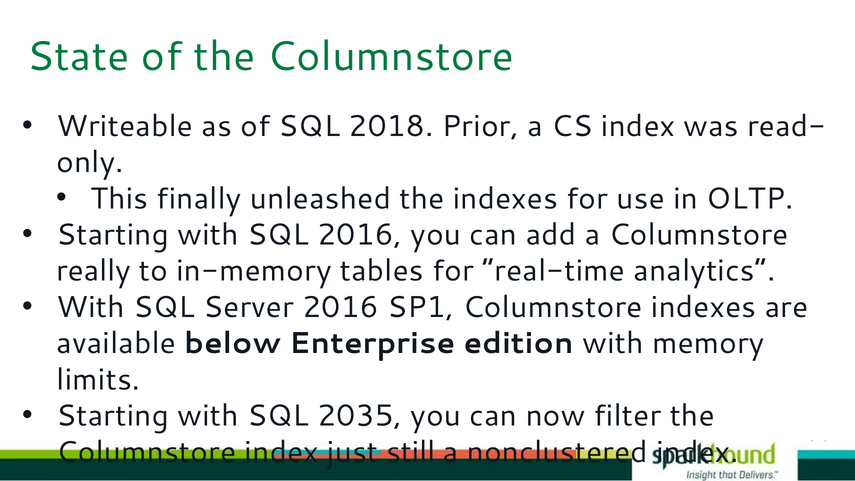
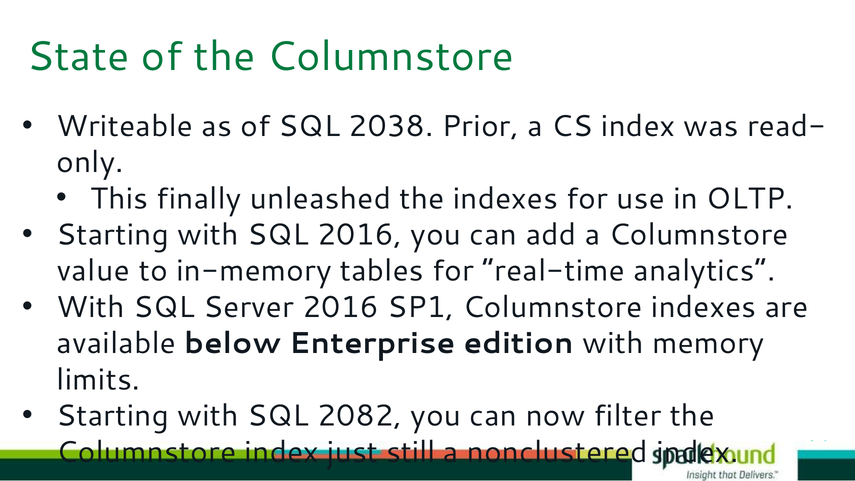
2018: 2018 -> 2038 (391, 126)
really: really -> value (93, 271)
2035: 2035 -> 2082 (360, 416)
